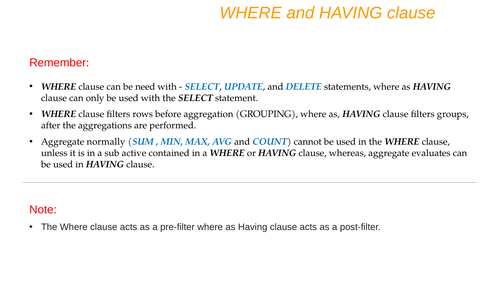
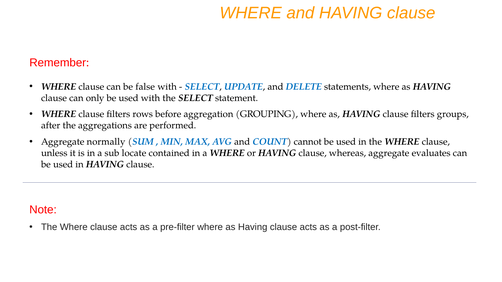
need: need -> false (145, 87)
active: active -> locate (134, 153)
